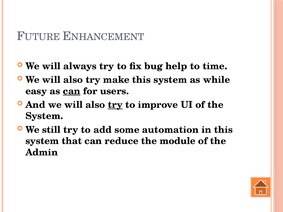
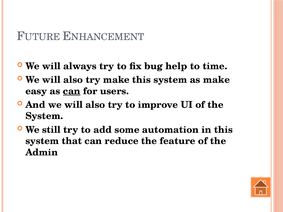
as while: while -> make (217, 80)
try underline: present -> none (115, 105)
module: module -> feature (178, 141)
